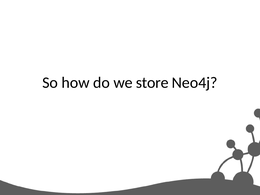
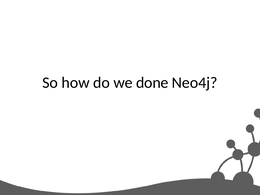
store: store -> done (152, 83)
